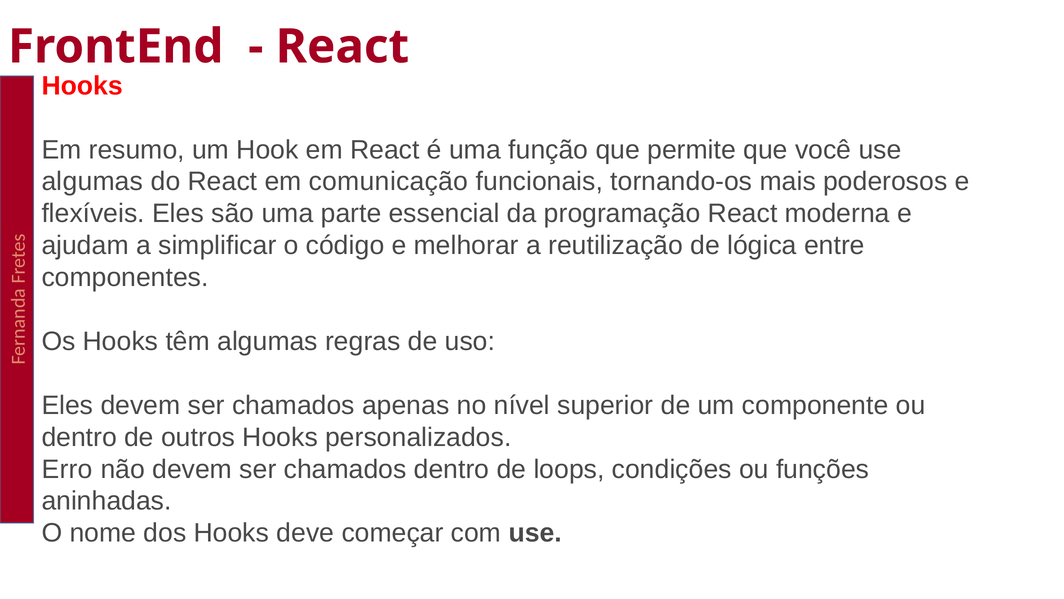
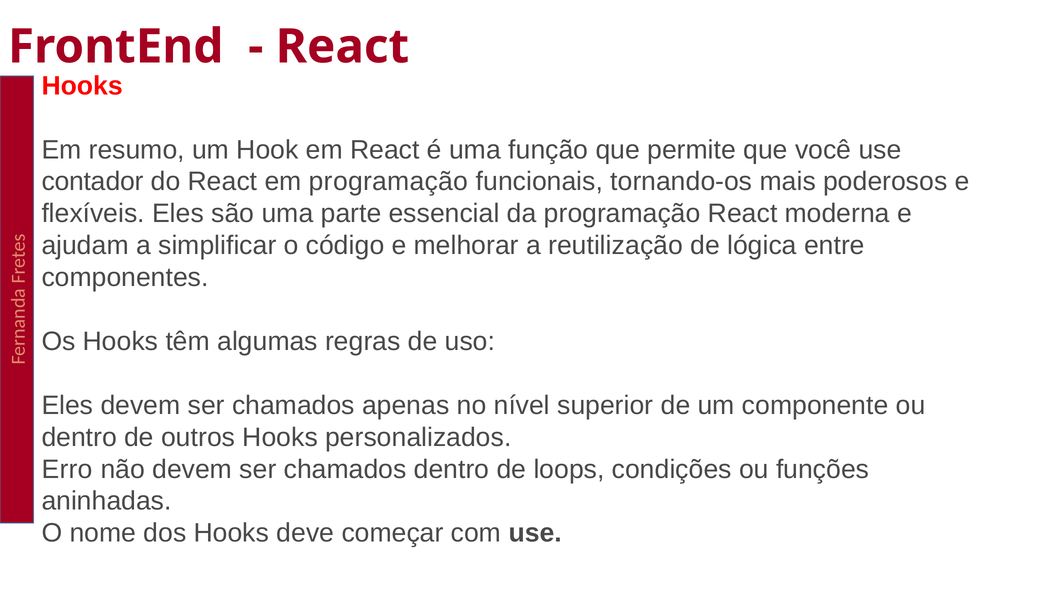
algumas: algumas -> contador (93, 182)
em comunicação: comunicação -> programação (389, 182)
